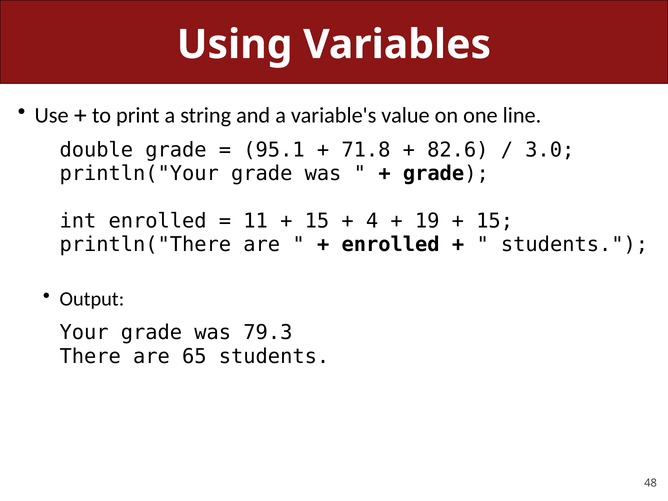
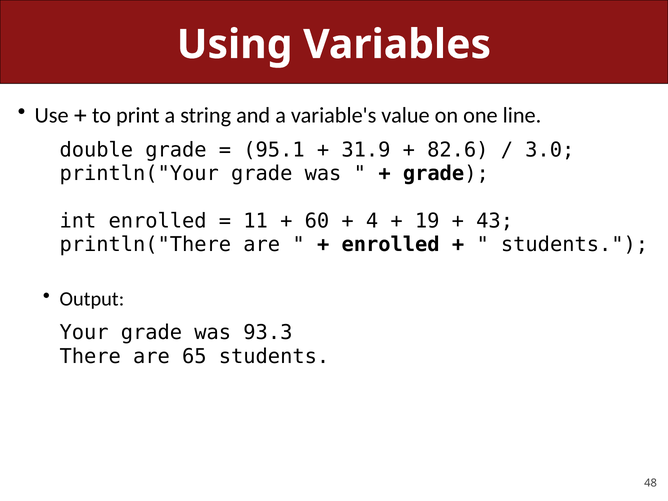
71.8: 71.8 -> 31.9 (366, 150)
15: 15 -> 60 (317, 221)
15: 15 -> 43 (495, 221)
79.3: 79.3 -> 93.3 (268, 333)
